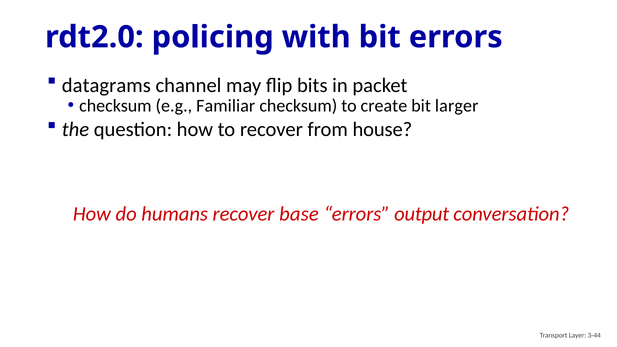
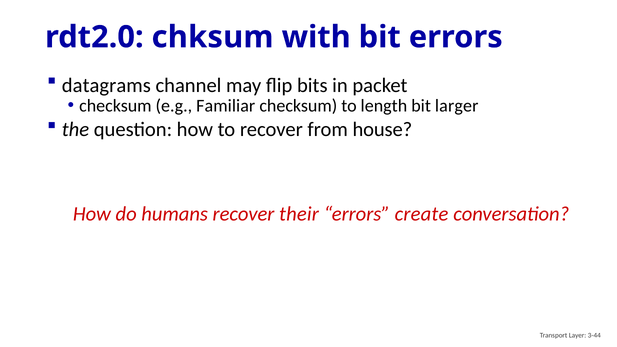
policing: policing -> chksum (213, 37)
create: create -> length (384, 106)
base: base -> their (299, 214)
output: output -> create (422, 214)
